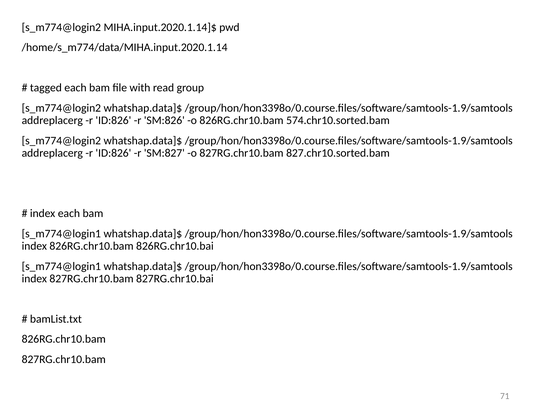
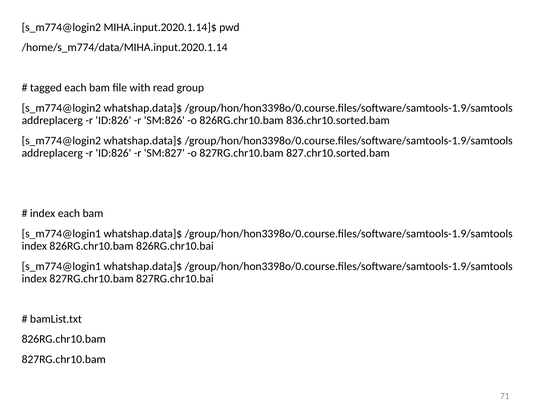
574.chr10.sorted.bam: 574.chr10.sorted.bam -> 836.chr10.sorted.bam (338, 120)
